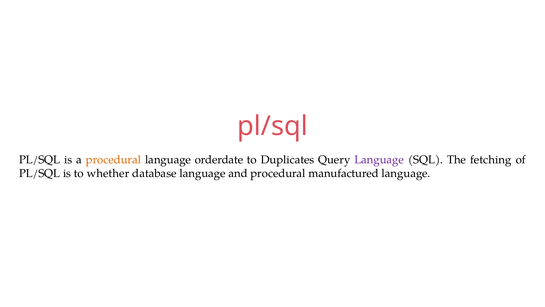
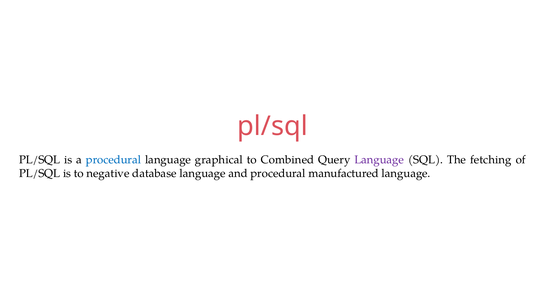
procedural colour: orange -> blue (113, 159)
orderdate: orderdate -> graphical (219, 159)
Duplicates: Duplicates -> Combined (287, 159)
whether: whether -> negative (108, 173)
